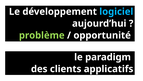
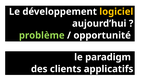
logiciel colour: light blue -> yellow (116, 12)
